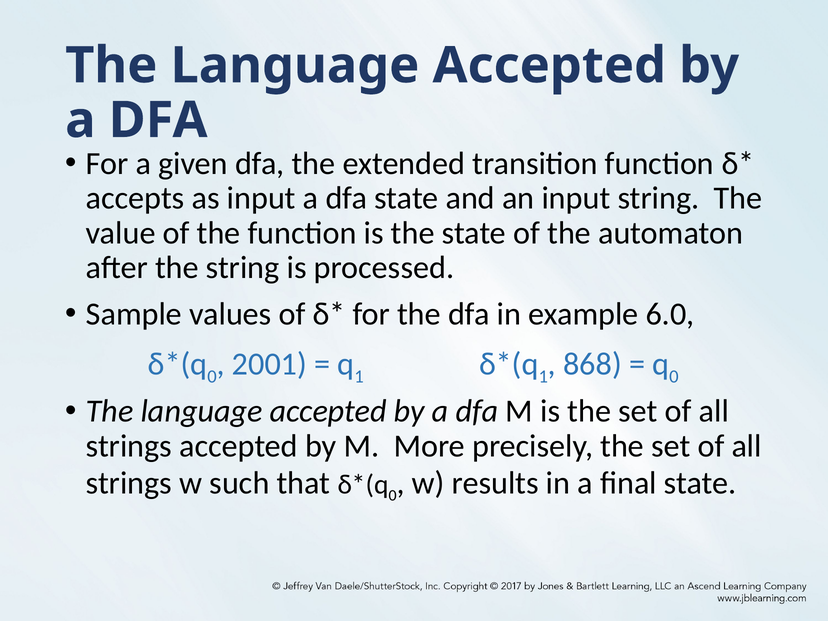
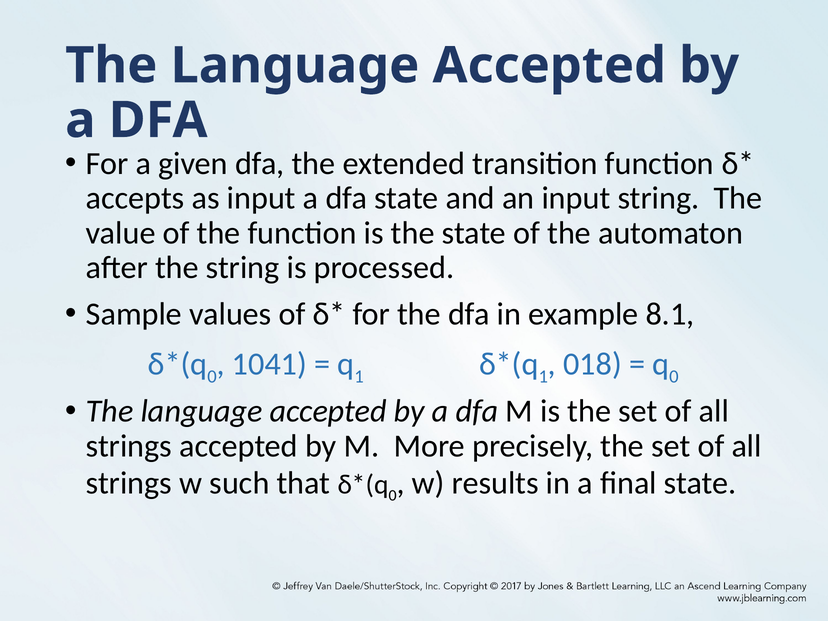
6.0: 6.0 -> 8.1 (670, 314)
2001: 2001 -> 1041 (269, 364)
868: 868 -> 018 (592, 364)
